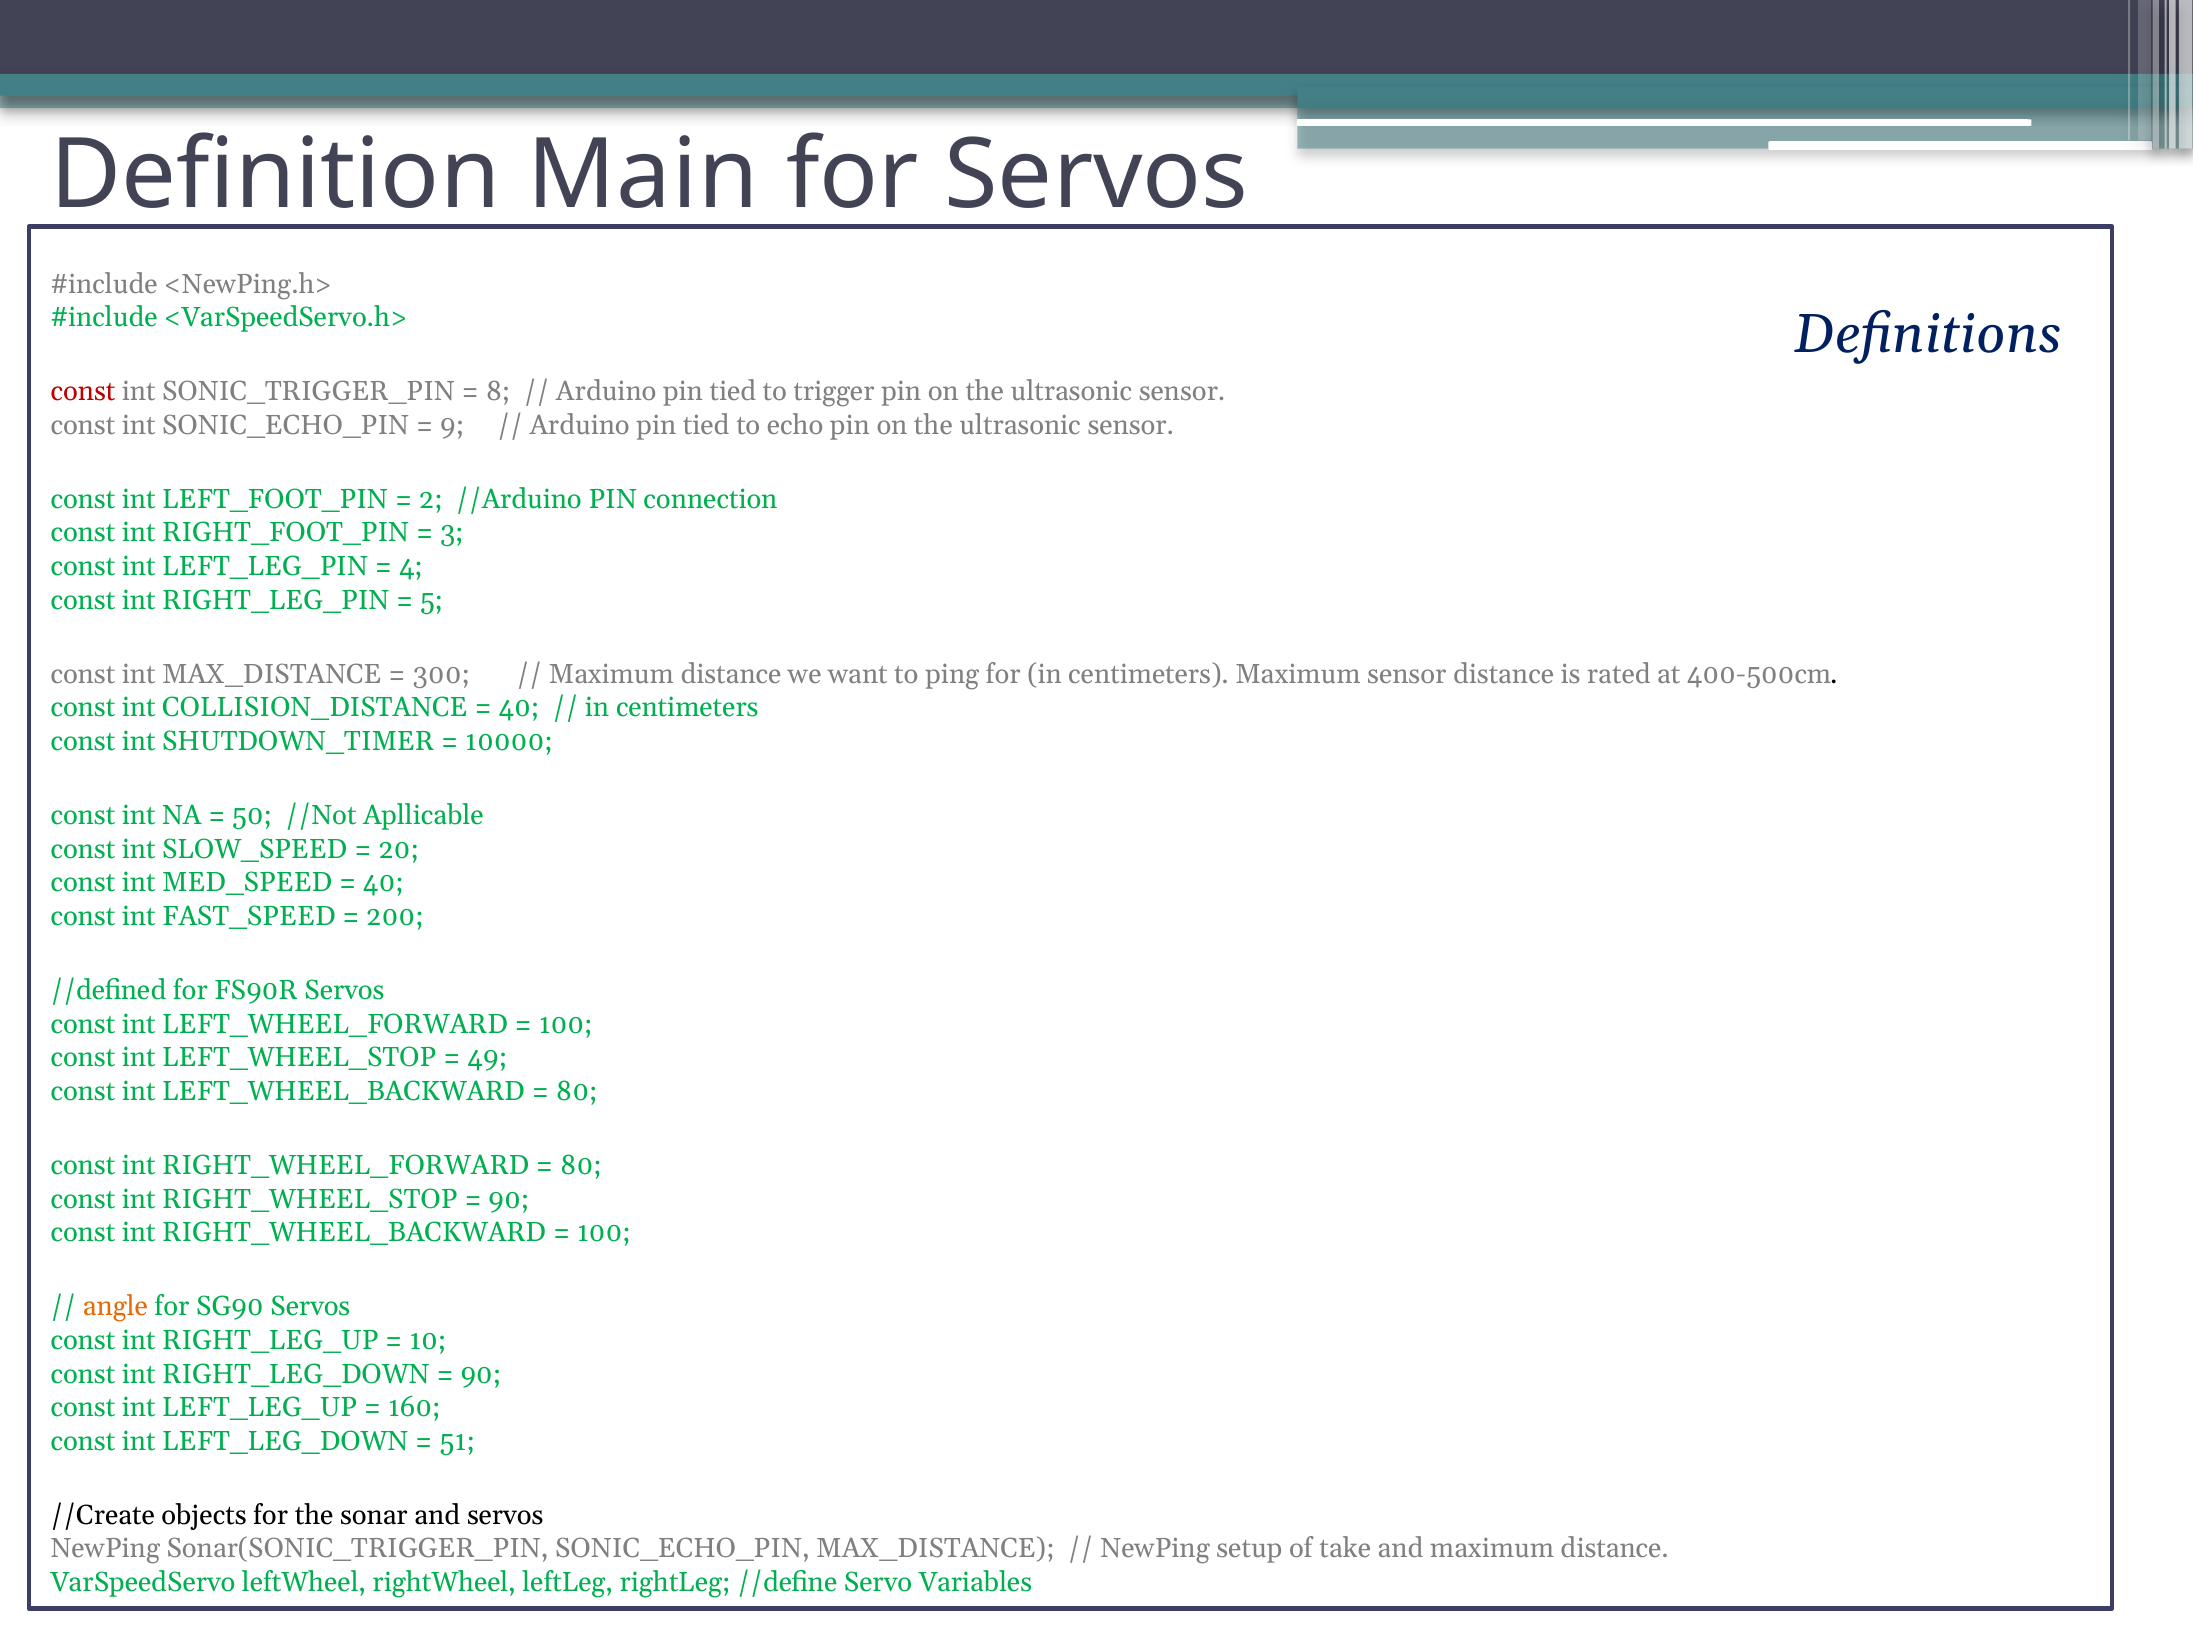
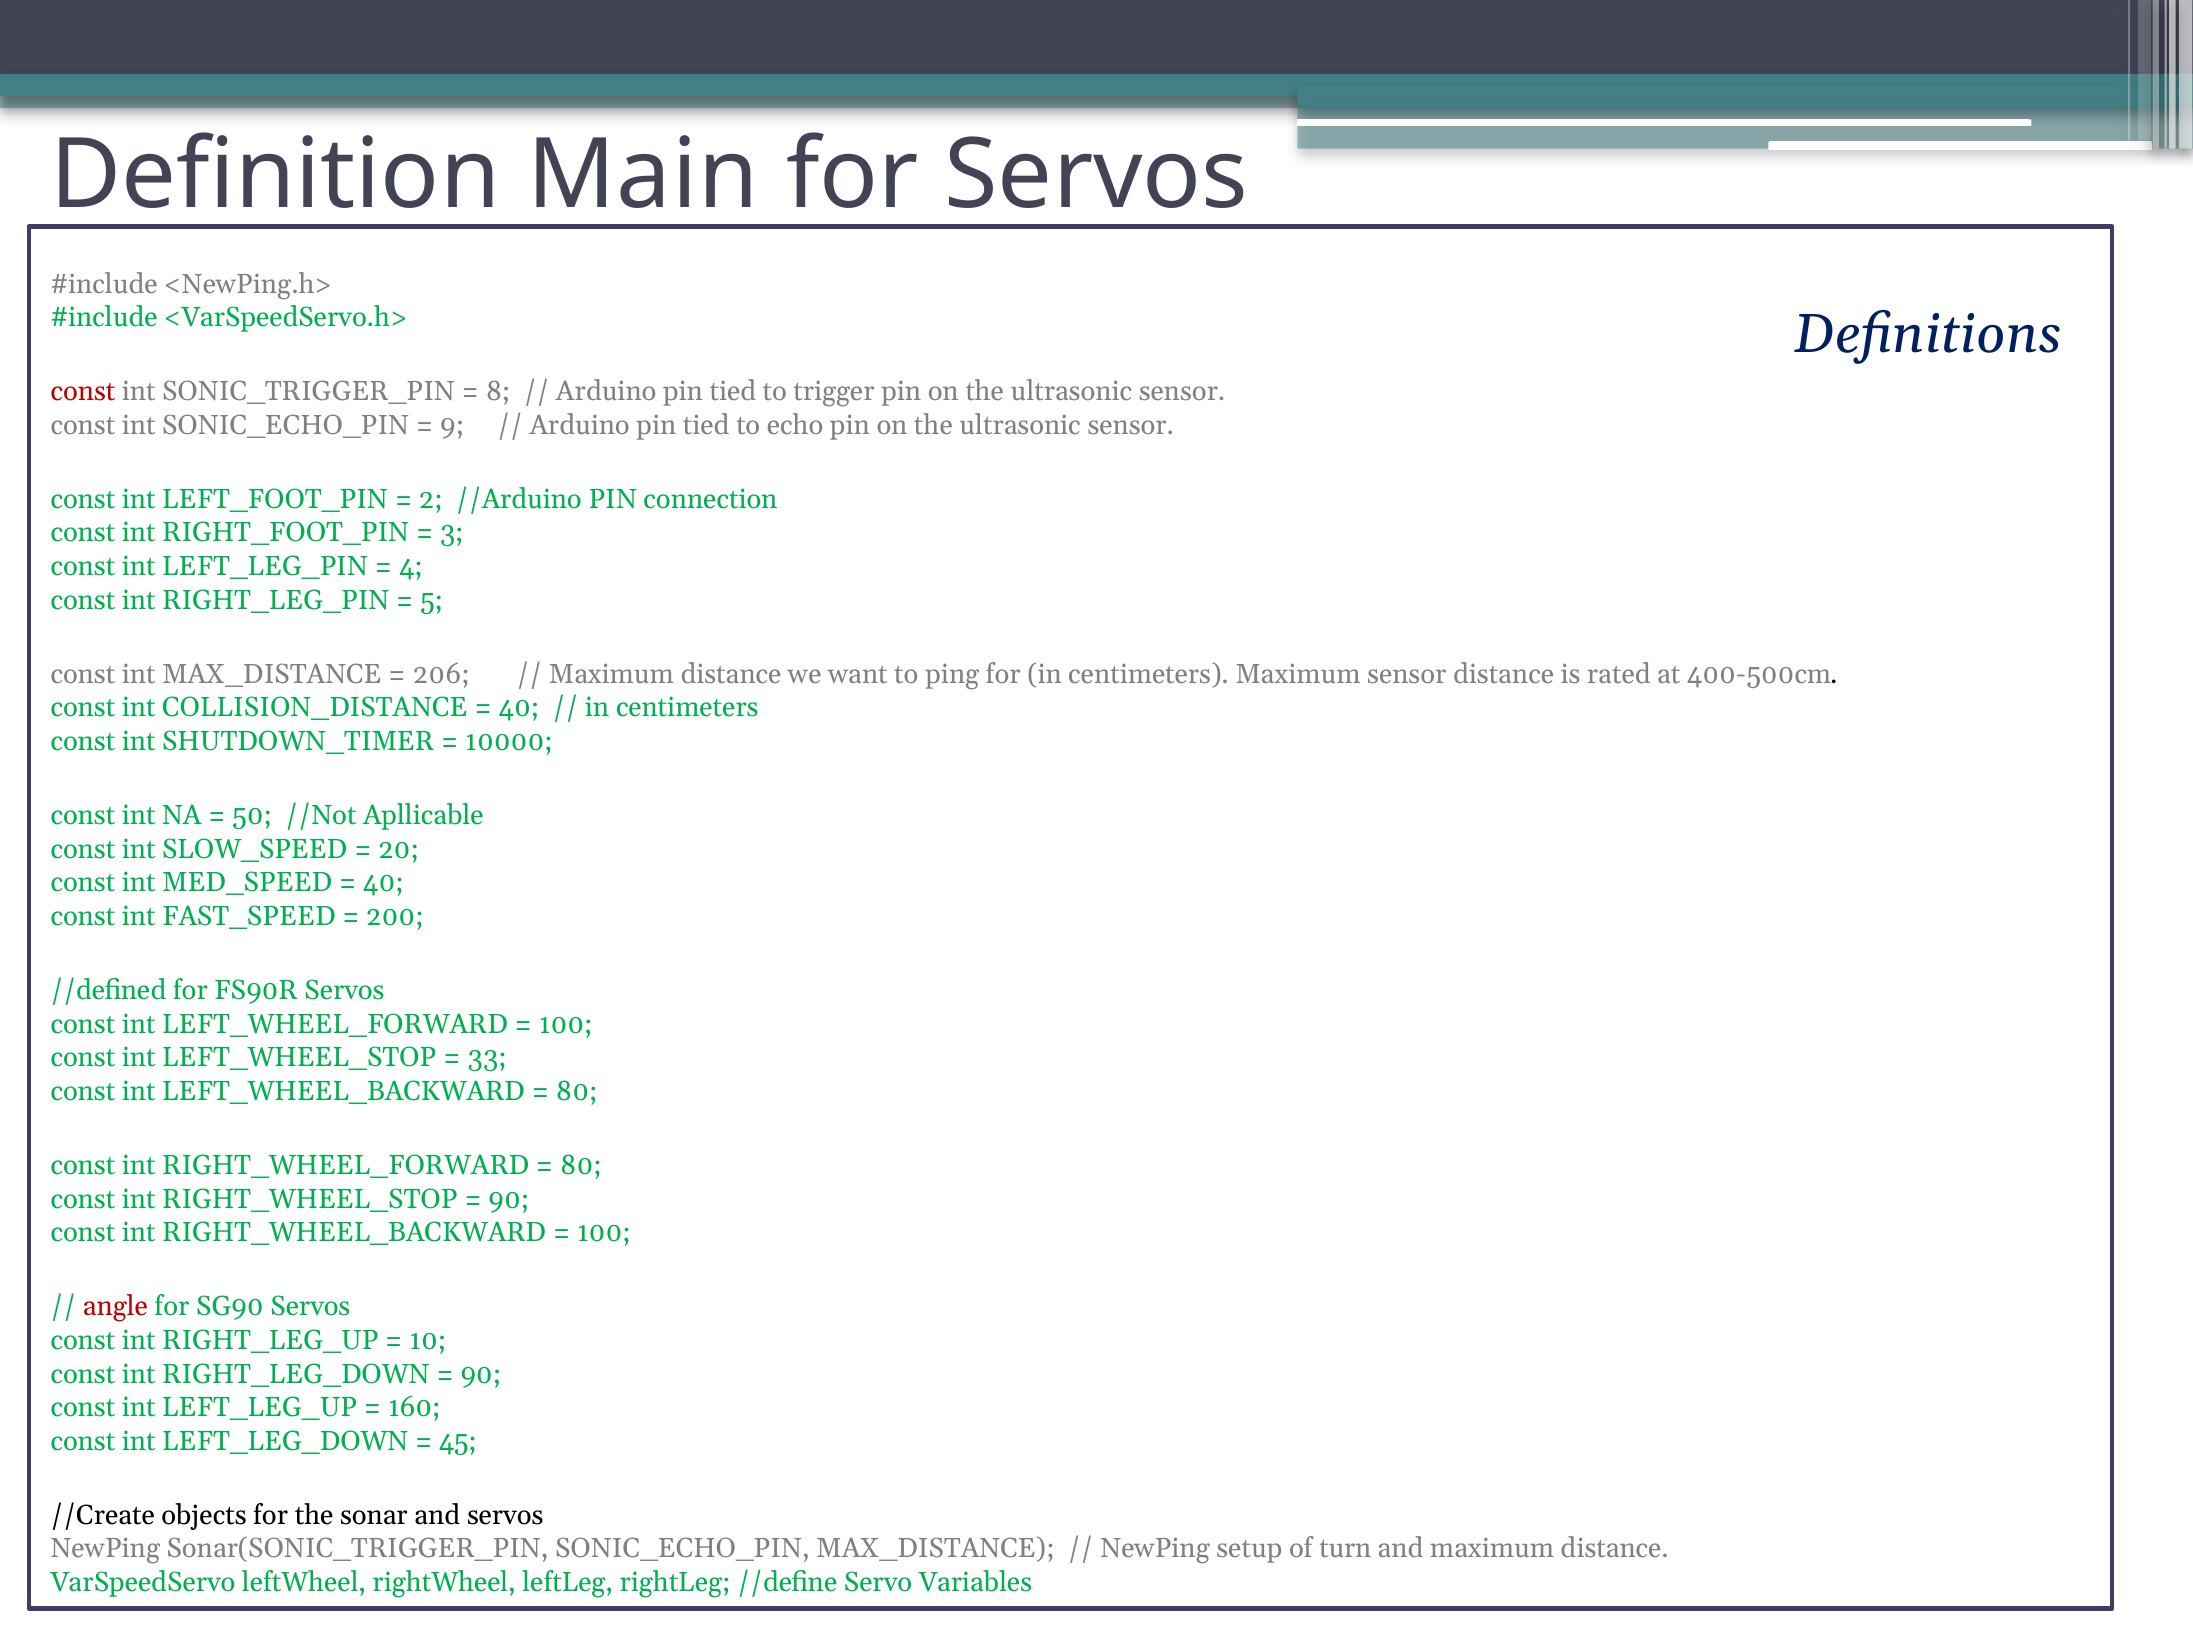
300: 300 -> 206 (441, 674)
49: 49 -> 33 (487, 1058)
angle colour: orange -> red (115, 1306)
51: 51 -> 45 (458, 1441)
take: take -> turn (1345, 1549)
